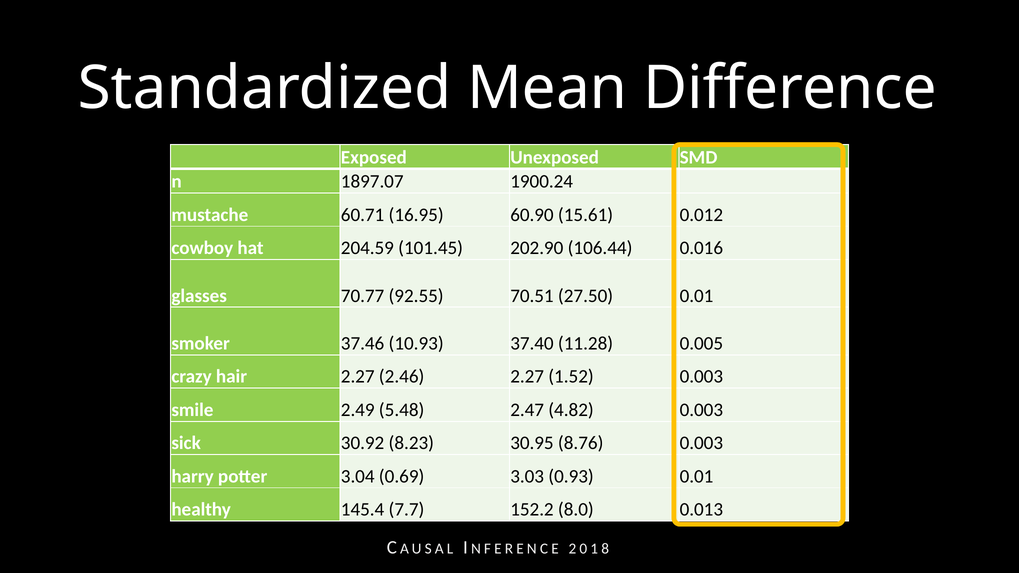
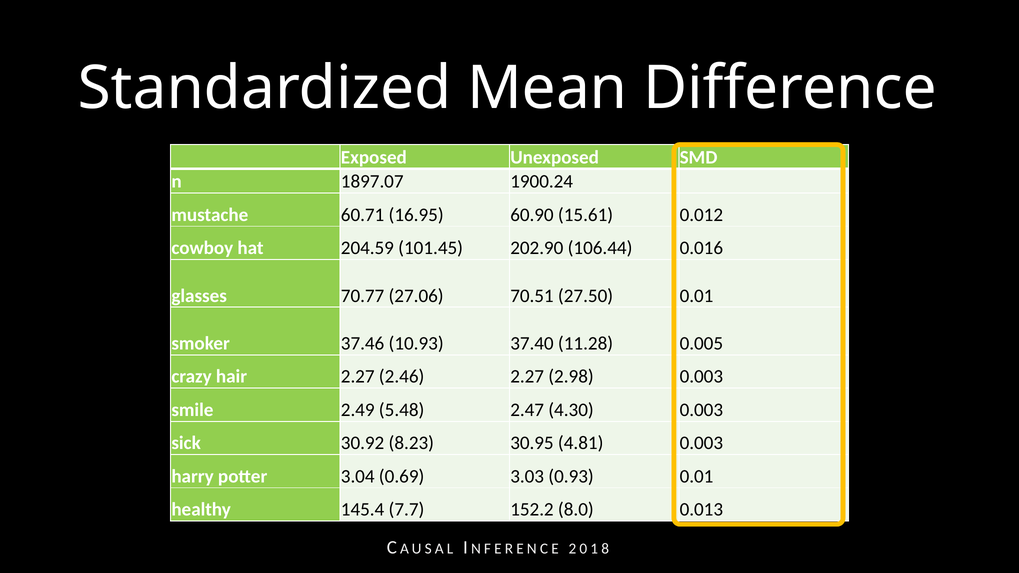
92.55: 92.55 -> 27.06 (416, 296)
1.52: 1.52 -> 2.98 (571, 377)
4.82: 4.82 -> 4.30 (571, 410)
8.76: 8.76 -> 4.81 (581, 443)
